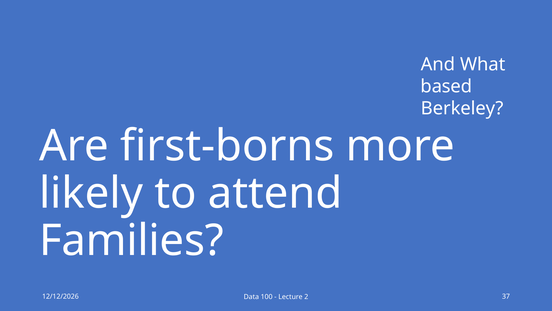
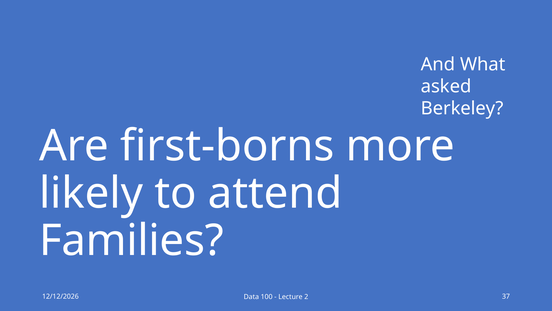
based: based -> asked (446, 86)
